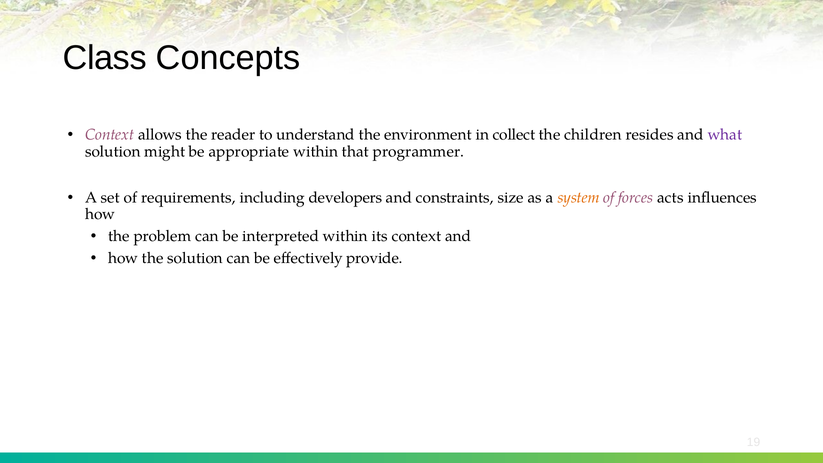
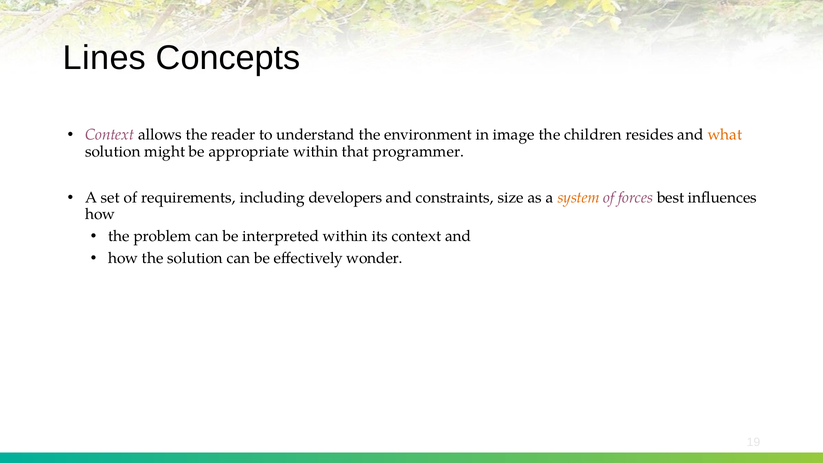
Class: Class -> Lines (104, 58)
collect: collect -> image (514, 135)
what colour: purple -> orange (725, 135)
acts: acts -> best (671, 198)
provide: provide -> wonder (375, 258)
